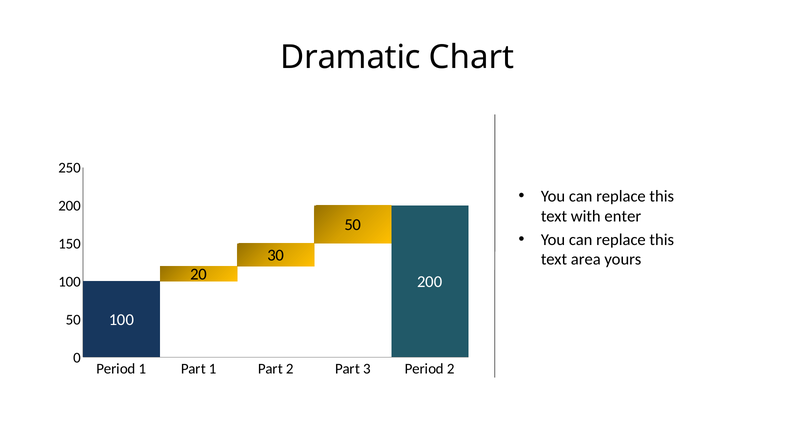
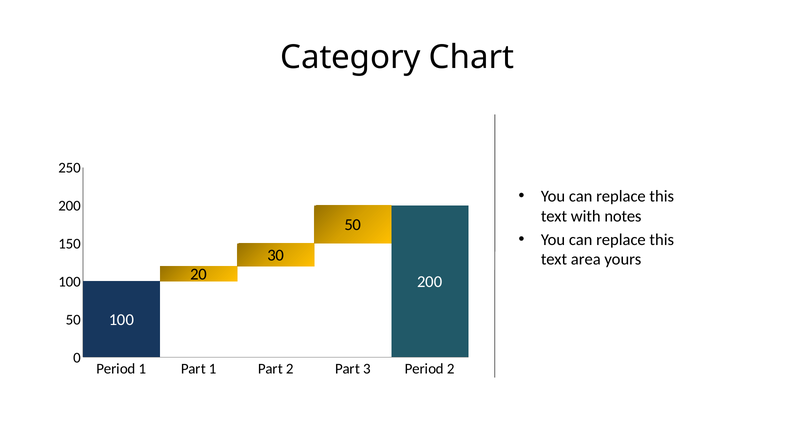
Dramatic: Dramatic -> Category (350, 57)
enter: enter -> notes (623, 216)
